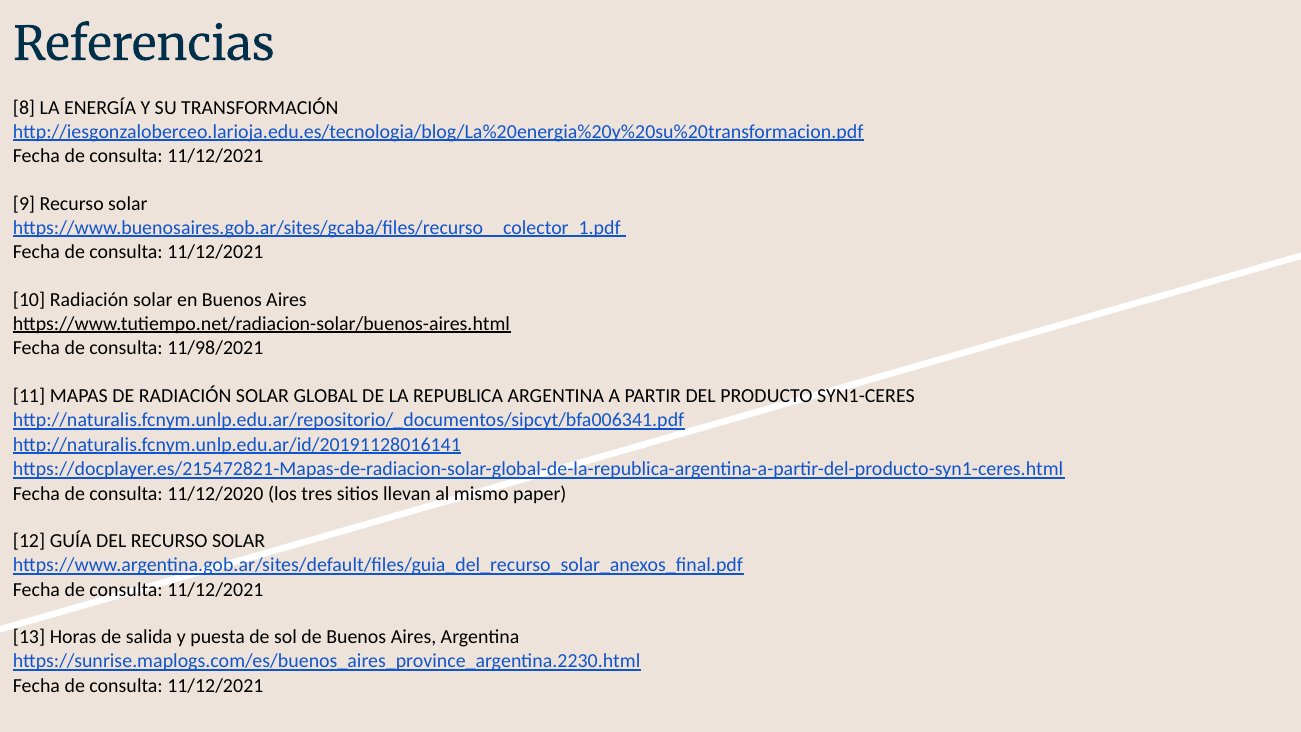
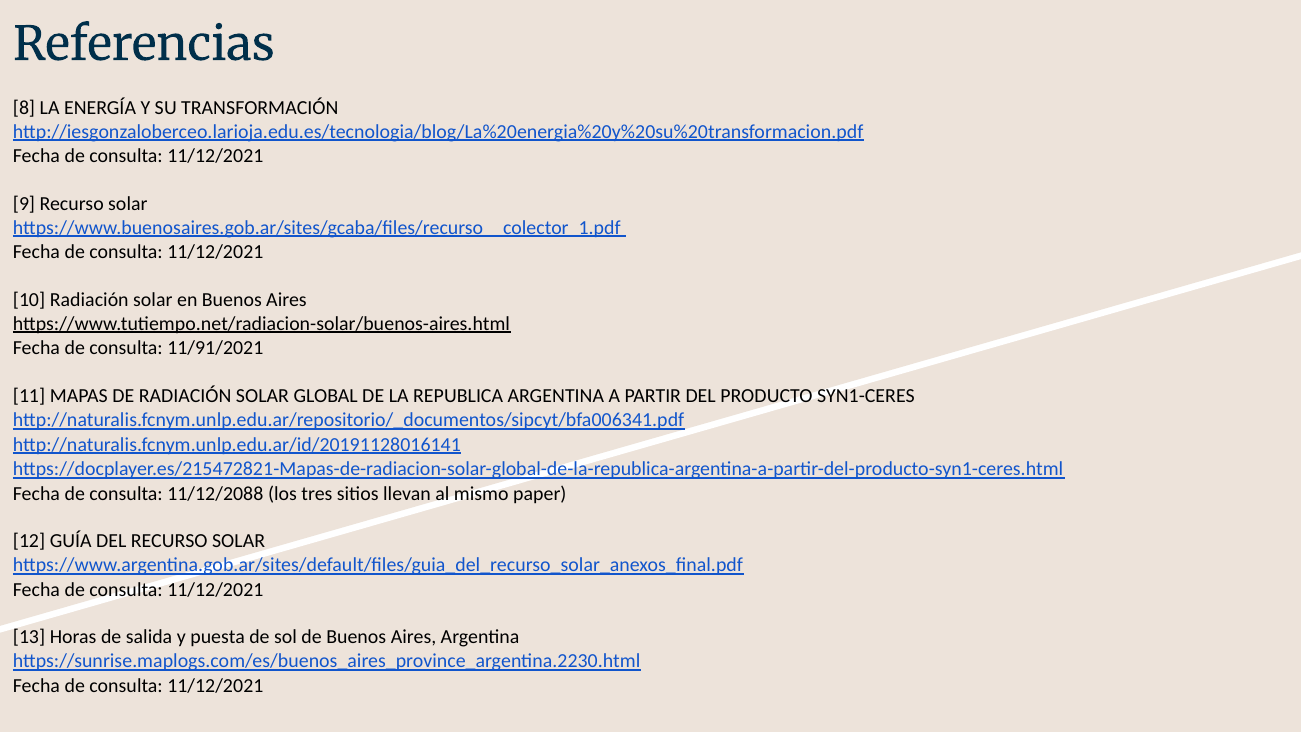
11/98/2021: 11/98/2021 -> 11/91/2021 (215, 348)
11/12/2020: 11/12/2020 -> 11/12/2088 (215, 493)
